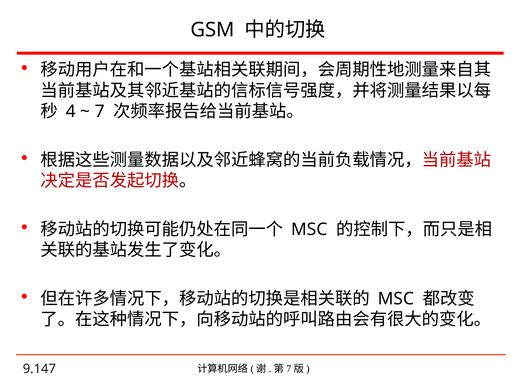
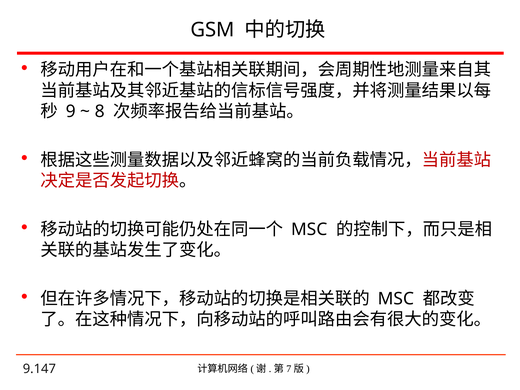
4: 4 -> 9 (71, 112)
7: 7 -> 8 (100, 112)
